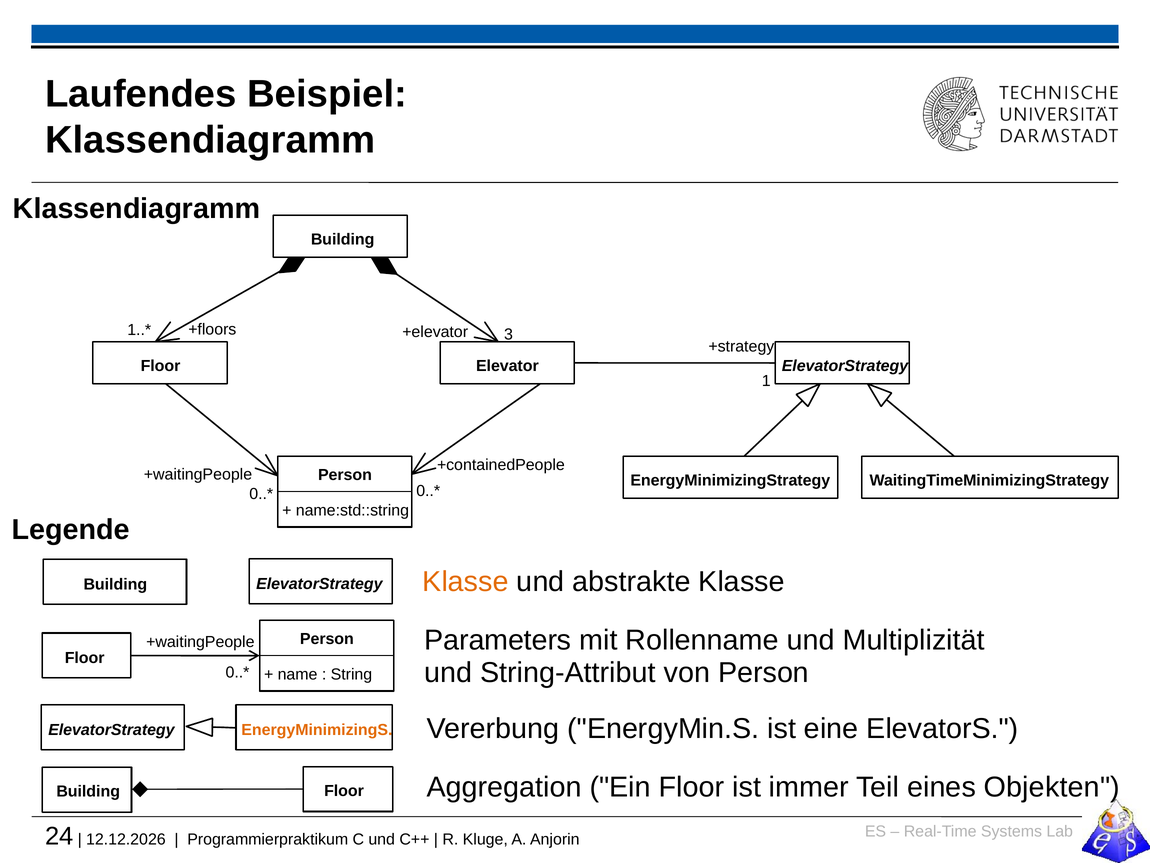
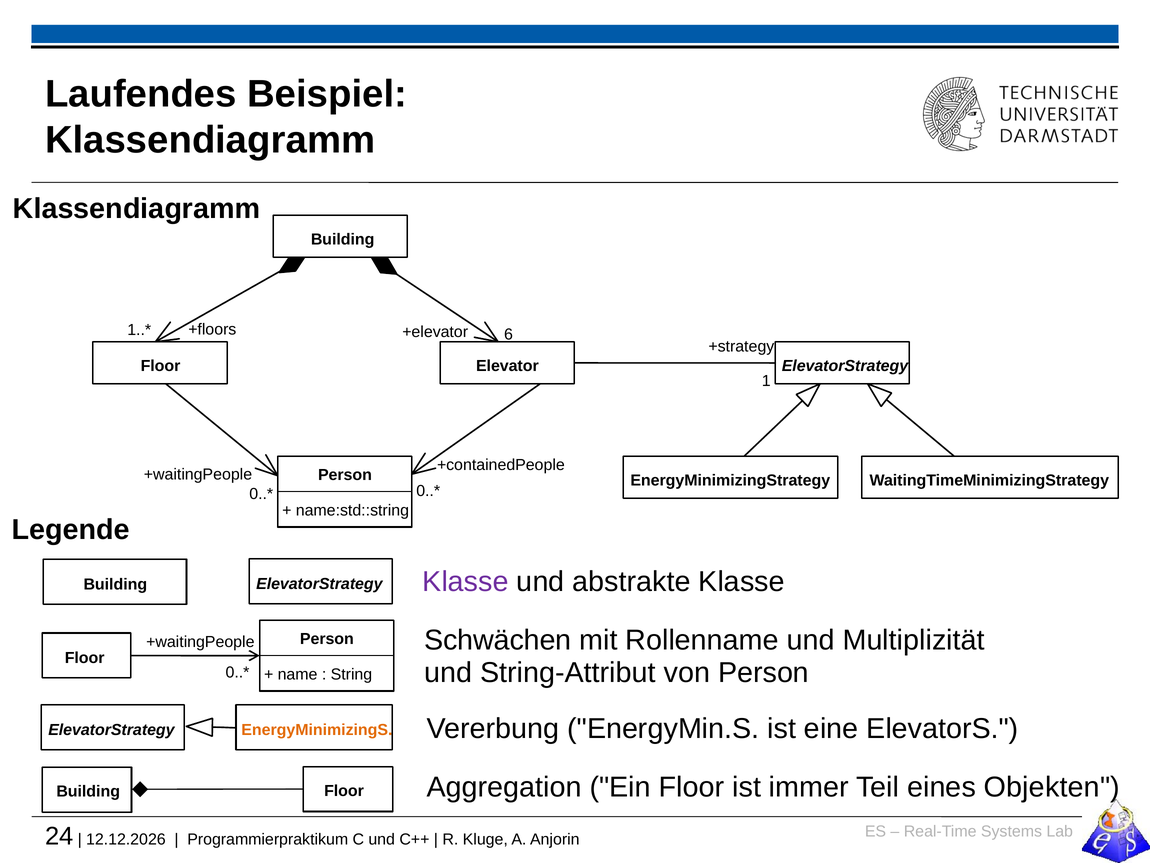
3: 3 -> 6 (508, 334)
Klasse colour: orange -> purple (465, 581)
Parameters: Parameters -> Schwächen (498, 640)
